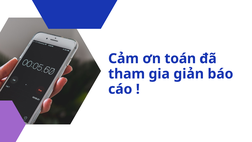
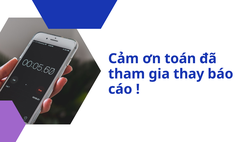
giản: giản -> thay (189, 74)
